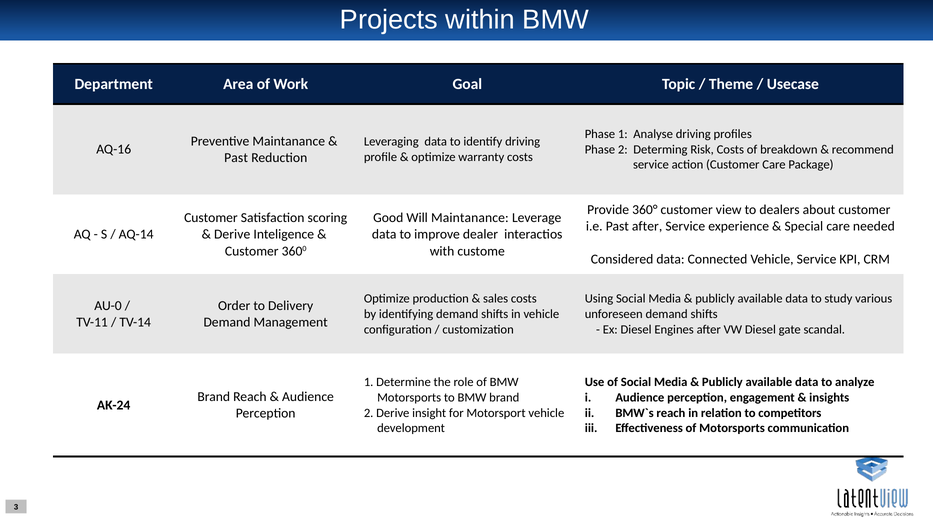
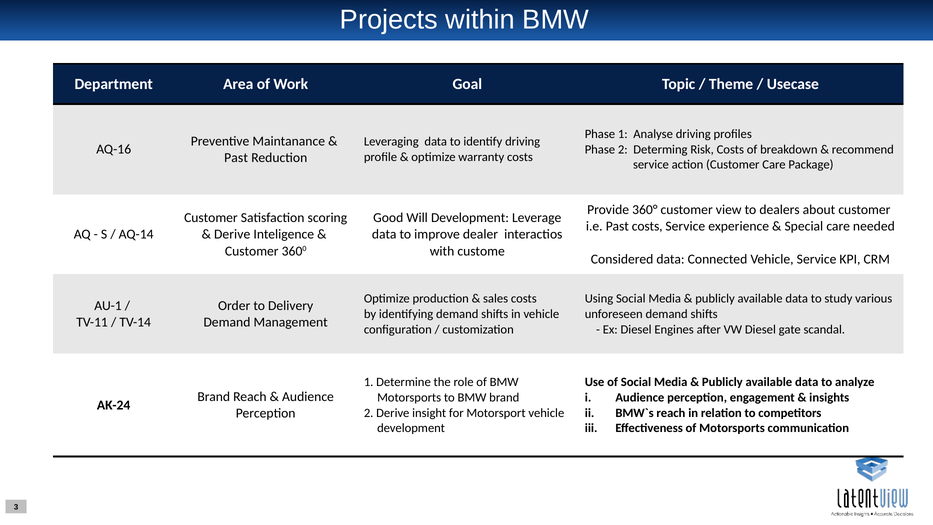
Will Maintanance: Maintanance -> Development (470, 218)
Past after: after -> costs (647, 226)
AU-0: AU-0 -> AU-1 (108, 306)
